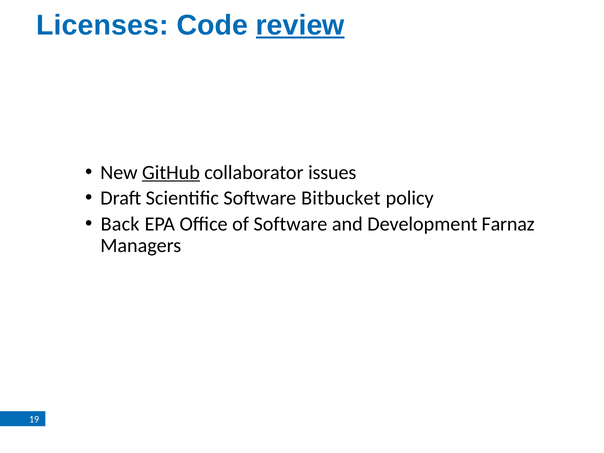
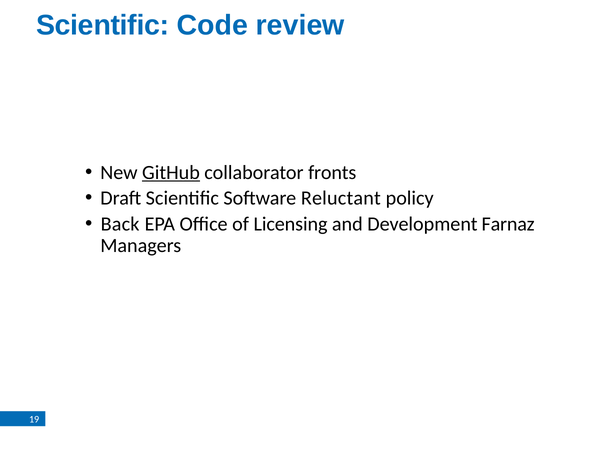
Licenses: Licenses -> Scientific (103, 25)
review underline: present -> none (300, 25)
issues: issues -> fronts (332, 172)
Bitbucket: Bitbucket -> Reluctant (341, 198)
of Software: Software -> Licensing (291, 224)
